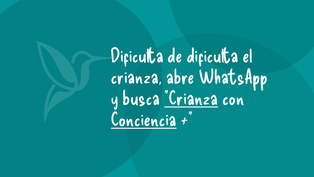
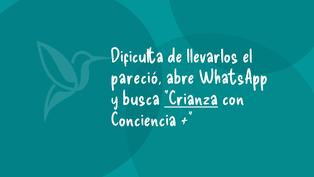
de dificulta: dificulta -> llevarlos (213, 56)
crianza: crianza -> pareció (136, 77)
Conciencia underline: present -> none (144, 120)
